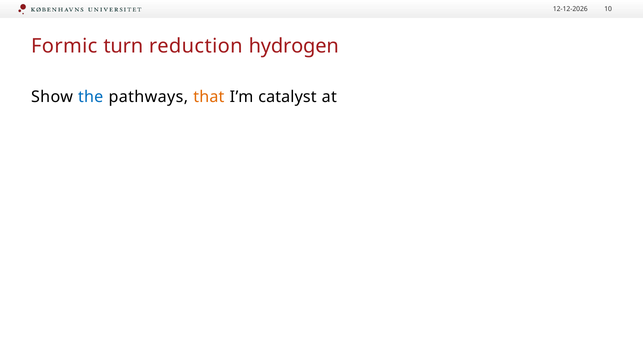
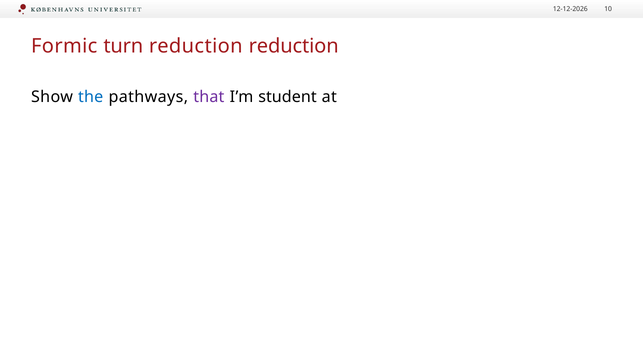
reduction hydrogen: hydrogen -> reduction (294, 46)
that colour: orange -> purple (209, 97)
catalyst: catalyst -> student (287, 97)
